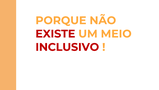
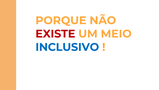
INCLUSIVO colour: red -> blue (67, 47)
